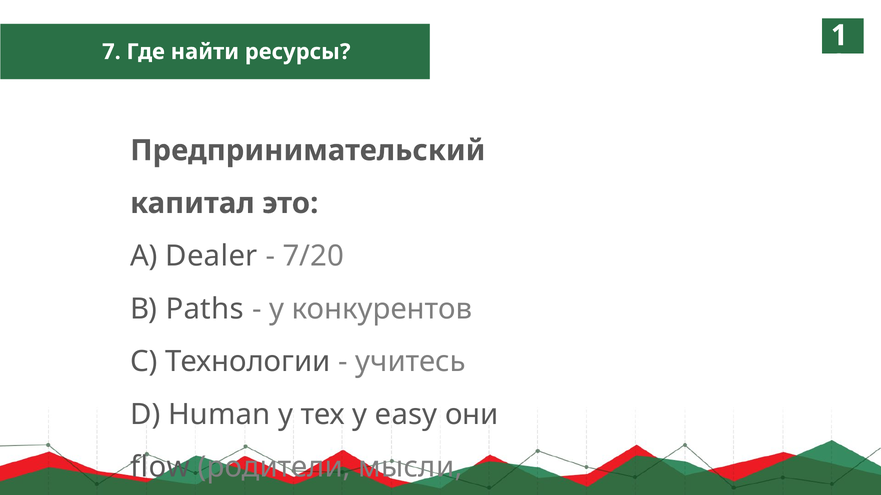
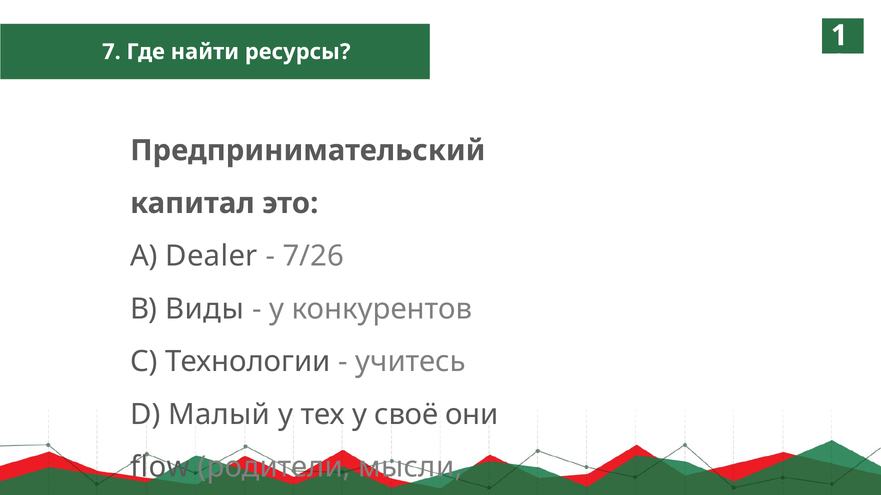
7/20: 7/20 -> 7/26 (313, 256)
Paths: Paths -> Виды (205, 309)
Human: Human -> Малый (219, 415)
easy: easy -> своё (406, 415)
